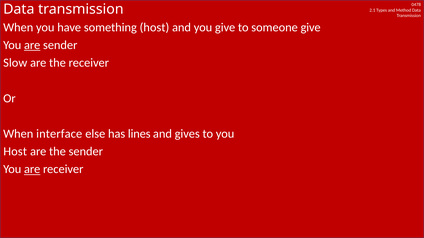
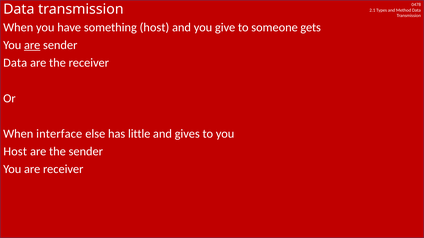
someone give: give -> gets (311, 27)
Slow: Slow -> Data (15, 63)
lines: lines -> little (139, 134)
are underline: present -> none (32, 170)
